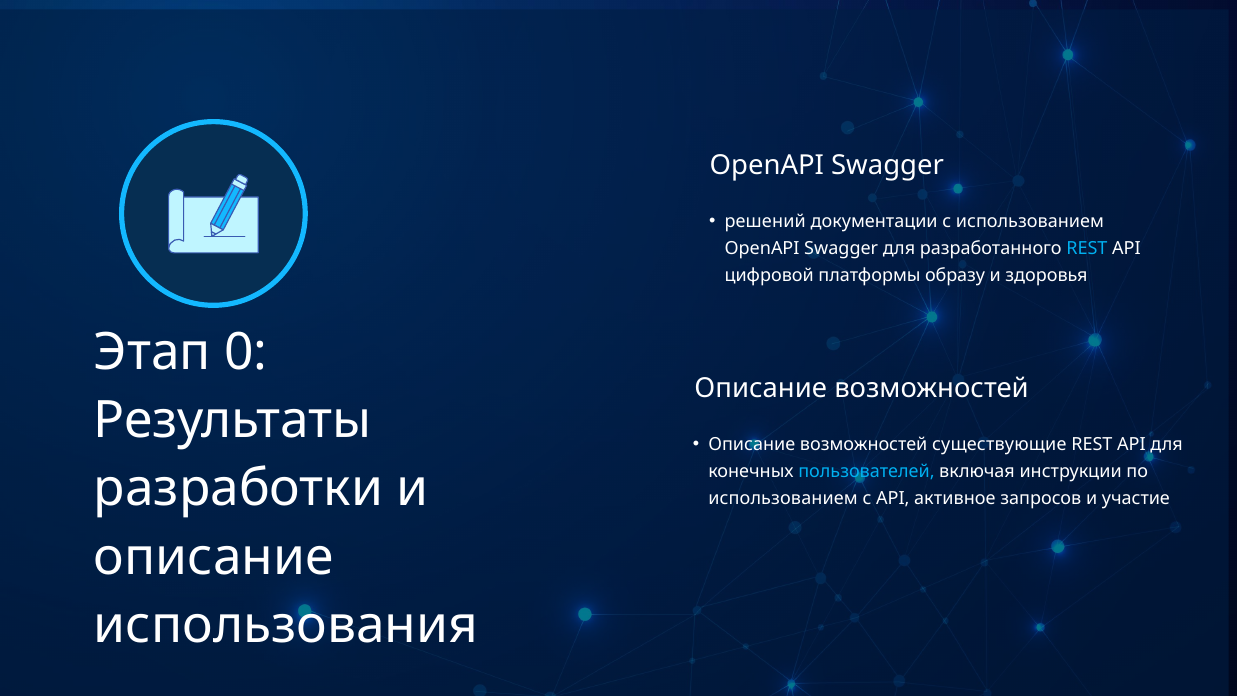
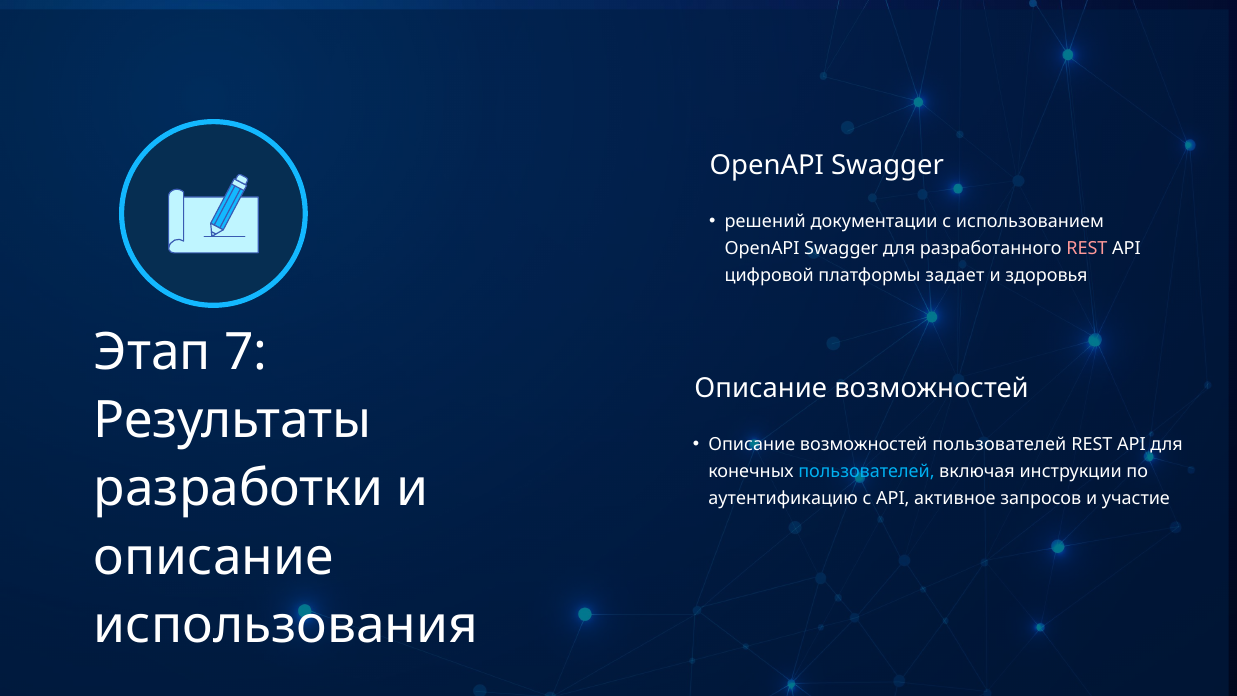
REST colour: light blue -> pink (1087, 249)
образу: образу -> задает (955, 276)
0: 0 -> 7 (246, 352)
возможностей существующие: существующие -> пользователей (999, 445)
использованием: использованием -> аутентификацию (783, 499)
